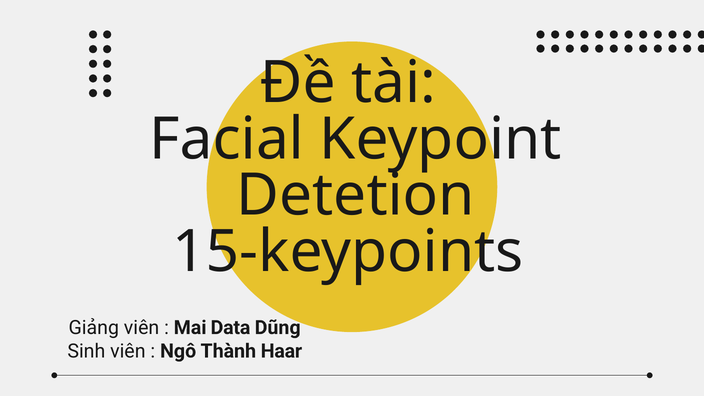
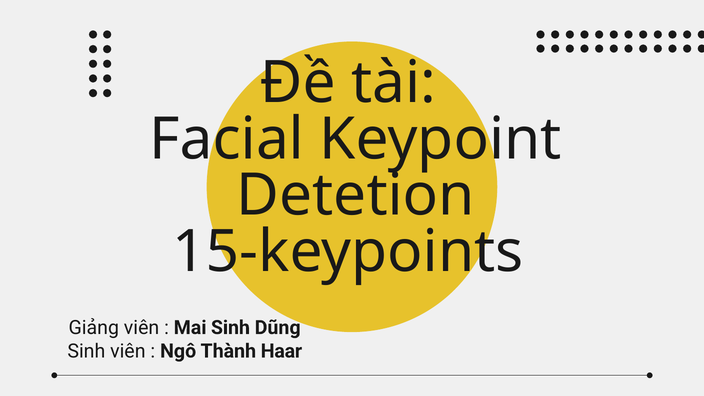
Mai Data: Data -> Sinh (230, 328)
